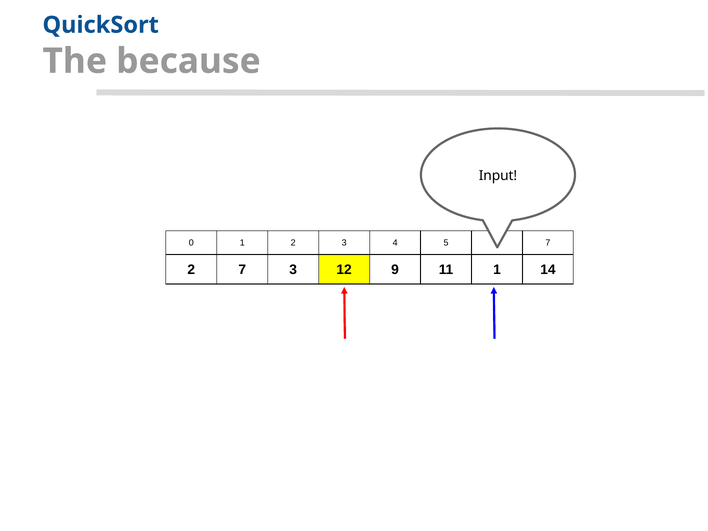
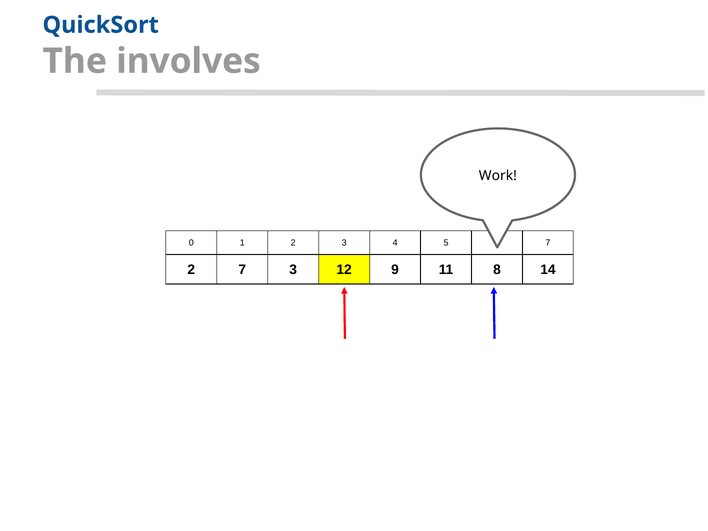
because: because -> involves (189, 61)
Input: Input -> Work (498, 176)
11 1: 1 -> 8 (497, 269)
